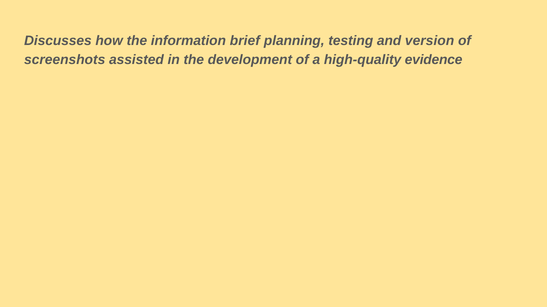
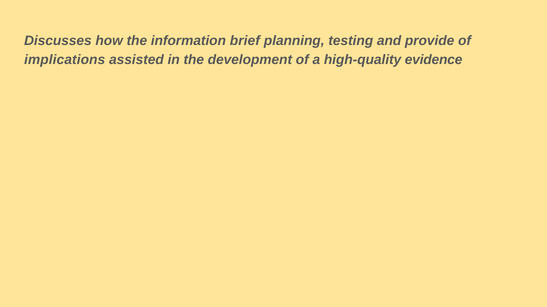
version: version -> provide (430, 41)
screenshots: screenshots -> implications (65, 60)
